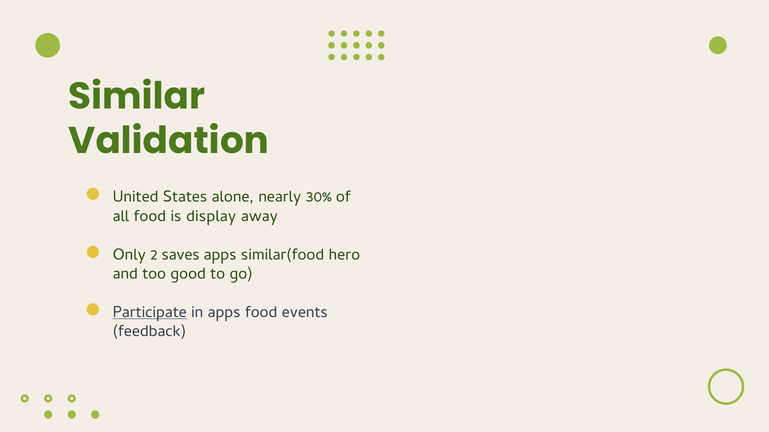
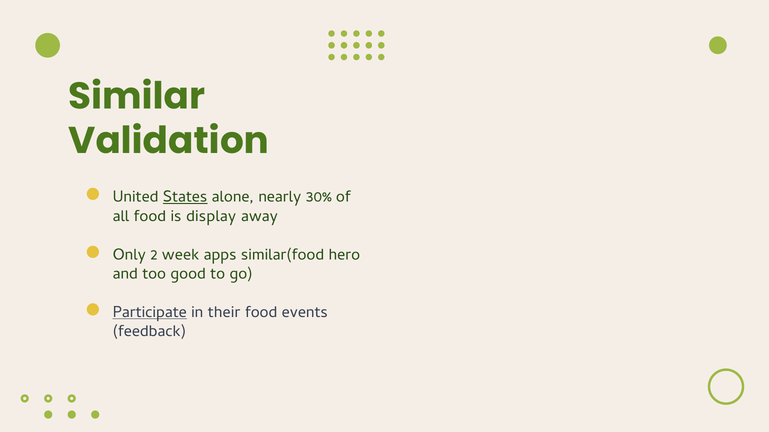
States underline: none -> present (185, 197)
saves: saves -> week (181, 255)
in apps: apps -> their (224, 312)
